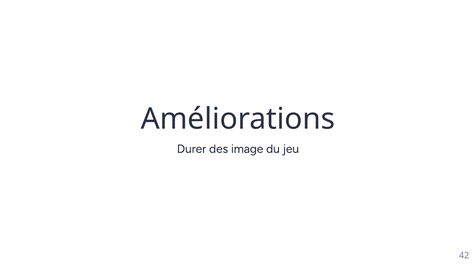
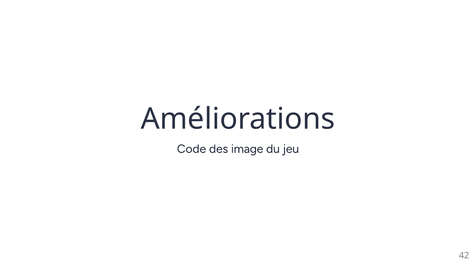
Durer: Durer -> Code (192, 149)
